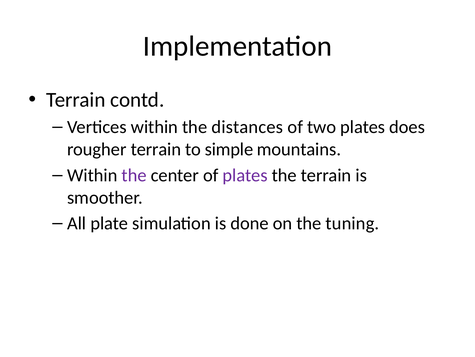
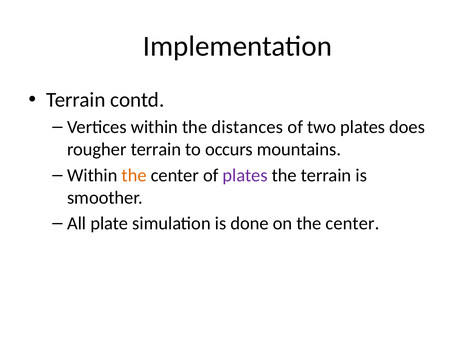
simple: simple -> occurs (229, 149)
the colour: purple -> orange (134, 175)
on the tuning: tuning -> center (352, 223)
